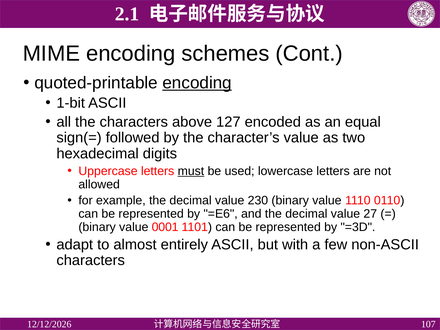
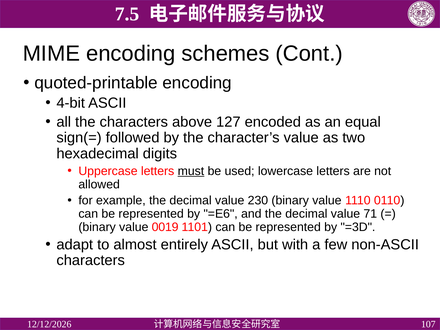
2.1: 2.1 -> 7.5 (127, 14)
encoding underline: present -> none (197, 83)
1-bit: 1-bit -> 4-bit (71, 103)
27: 27 -> 71 (370, 214)
0001: 0001 -> 0019 (165, 227)
